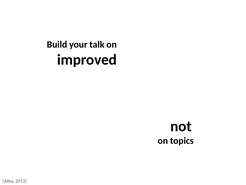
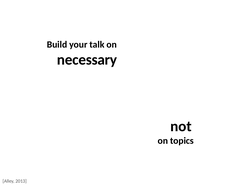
improved: improved -> necessary (87, 60)
